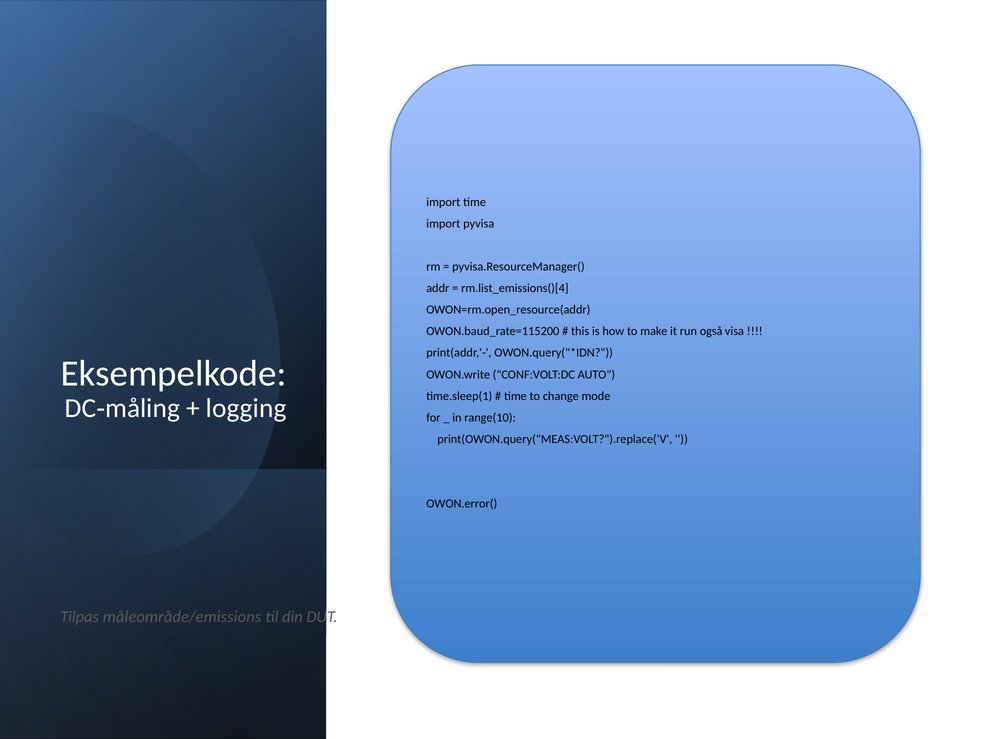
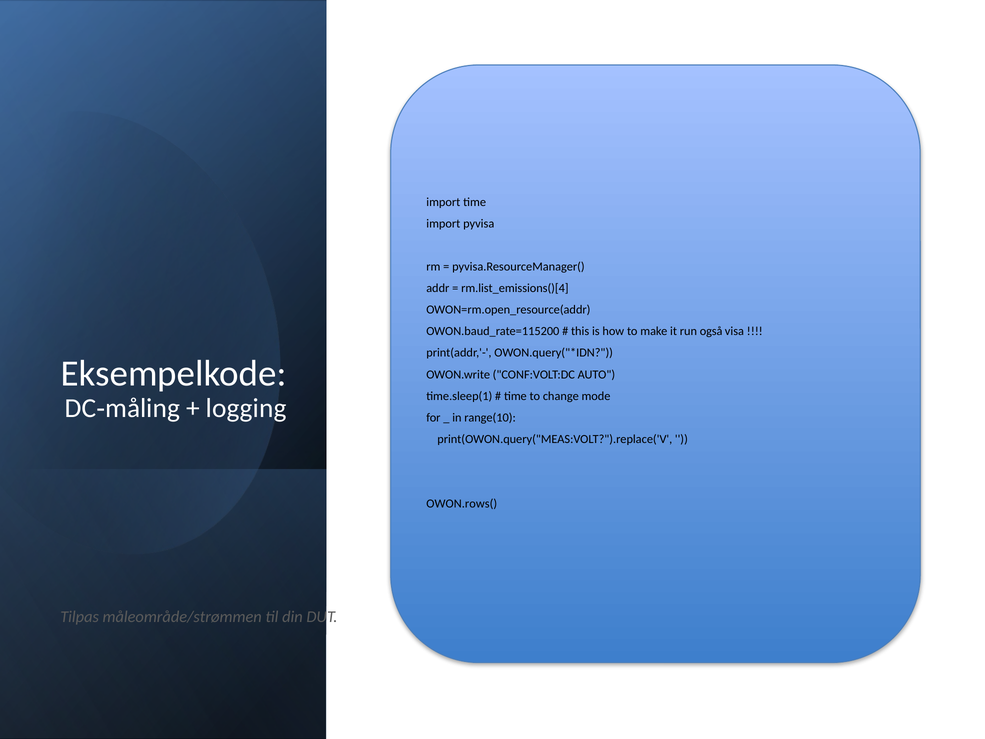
OWON.error(: OWON.error( -> OWON.rows( (462, 504)
måleområde/emissions: måleområde/emissions -> måleområde/strømmen (182, 617)
